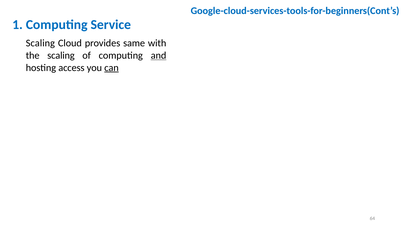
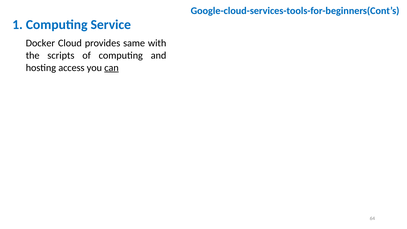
Scaling: Scaling -> Docker (40, 43)
the scaling: scaling -> scripts (61, 55)
and underline: present -> none (159, 55)
